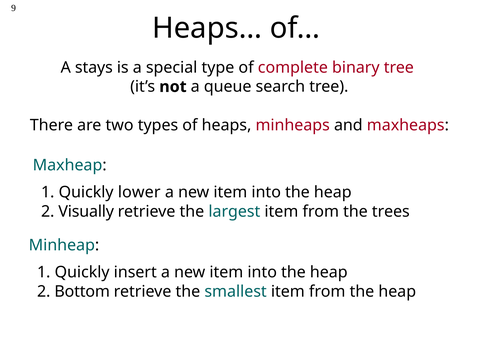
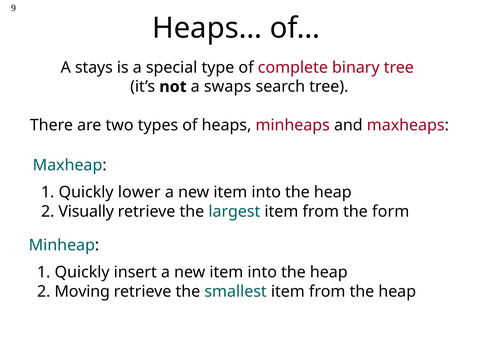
queue: queue -> swaps (228, 87)
trees: trees -> form (391, 212)
Bottom: Bottom -> Moving (82, 292)
